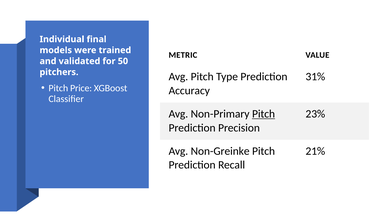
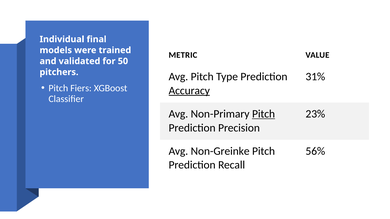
Price: Price -> Fiers (81, 88)
Accuracy underline: none -> present (189, 91)
21%: 21% -> 56% (315, 151)
